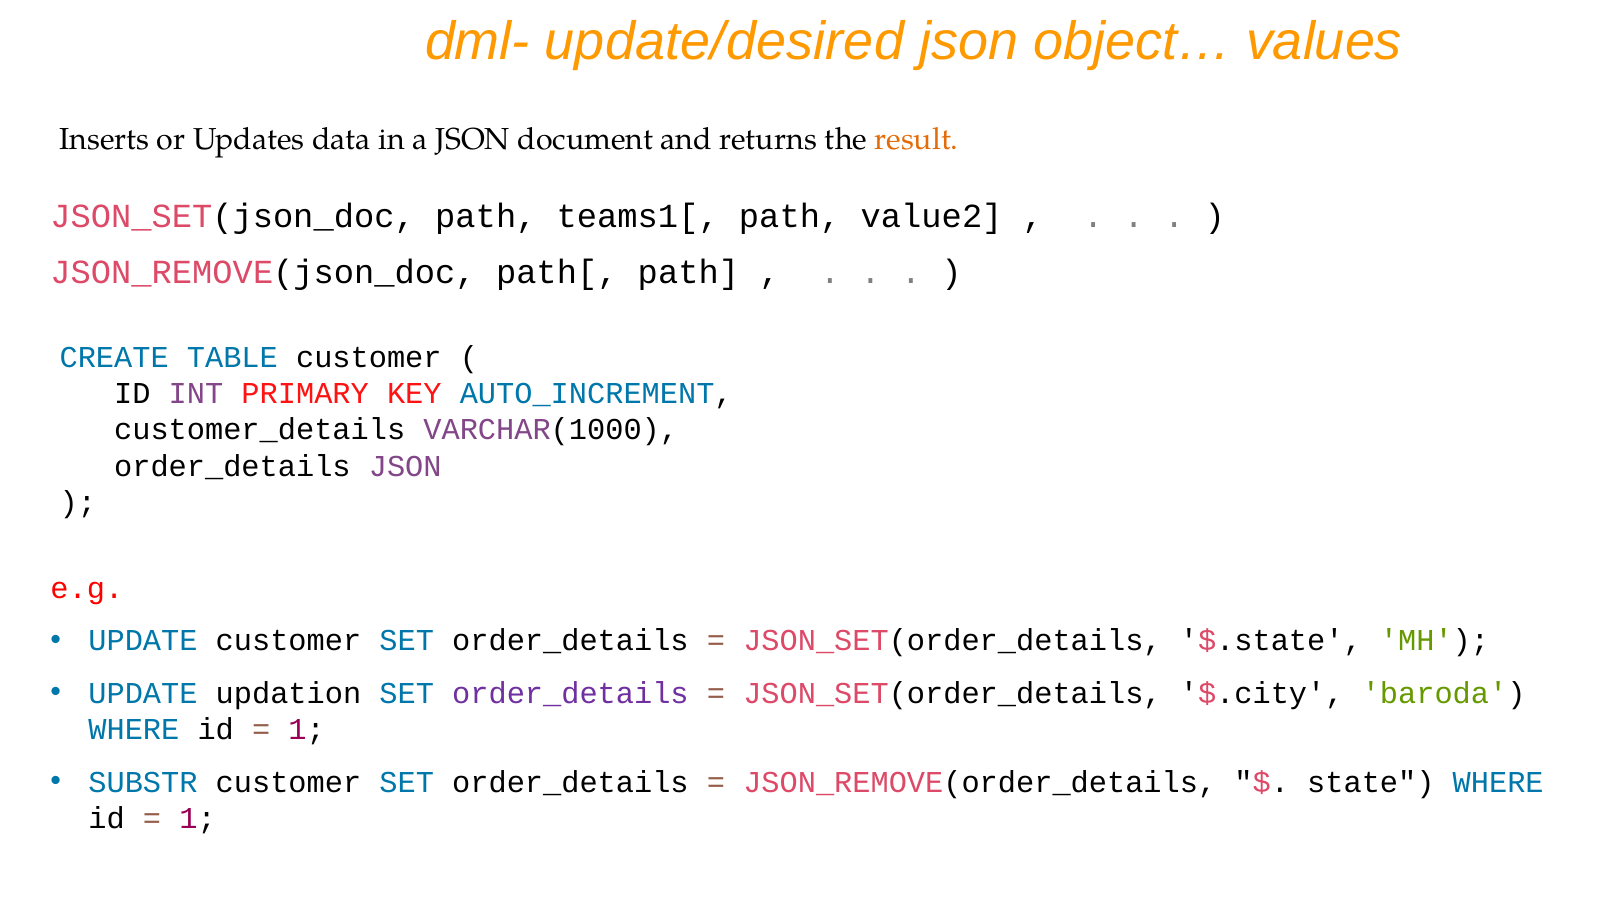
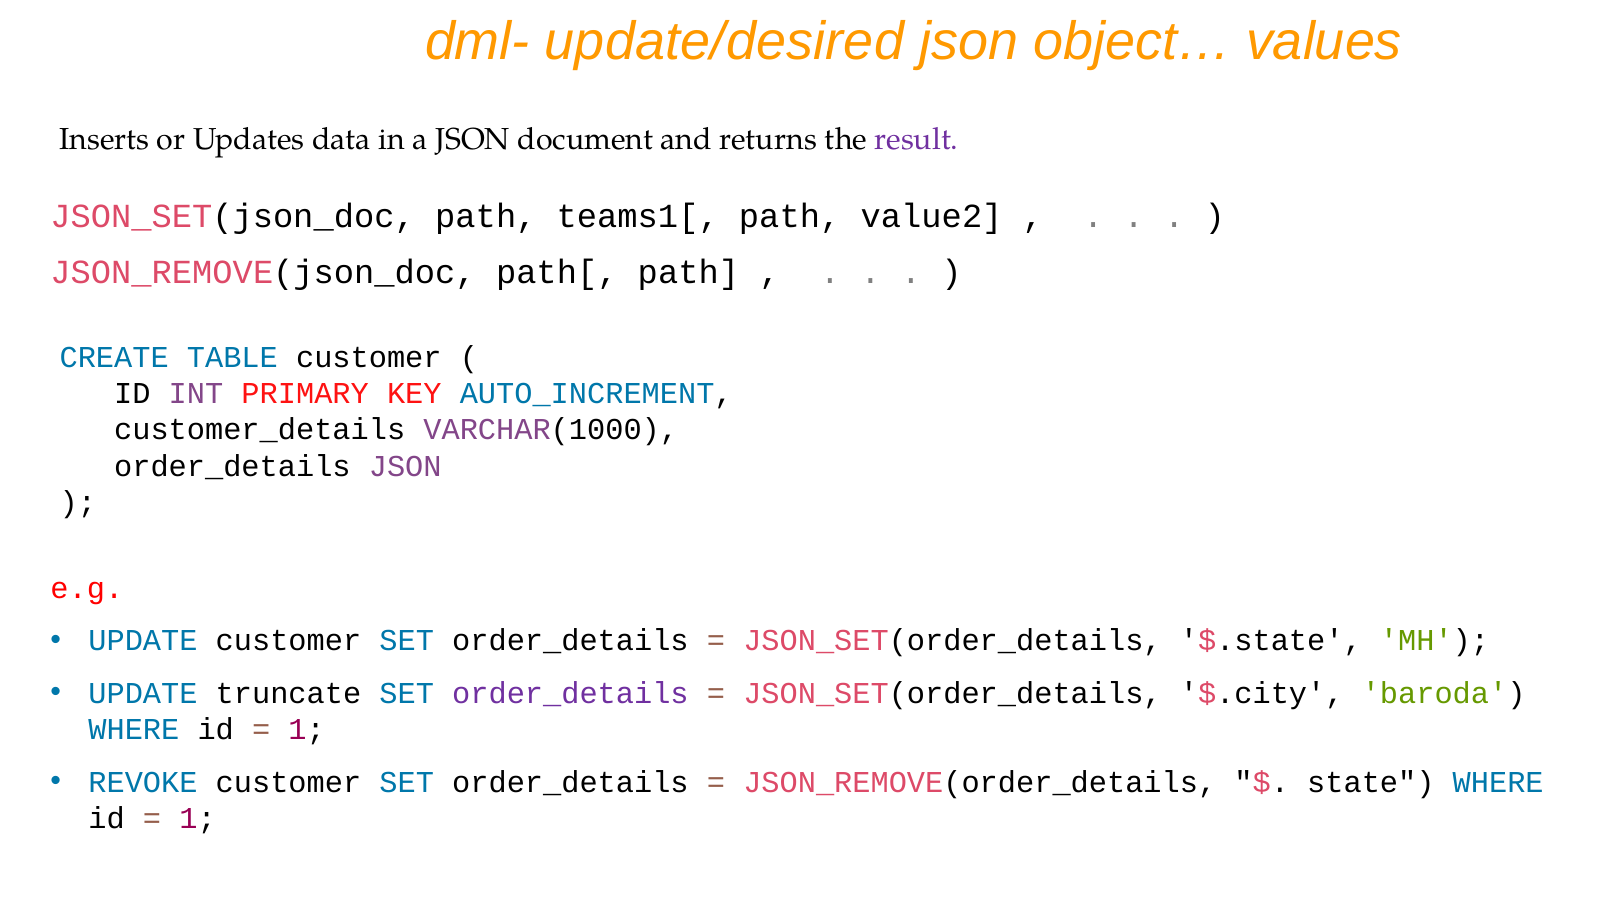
result colour: orange -> purple (917, 140)
updation: updation -> truncate (288, 693)
SUBSTR: SUBSTR -> REVOKE (143, 782)
